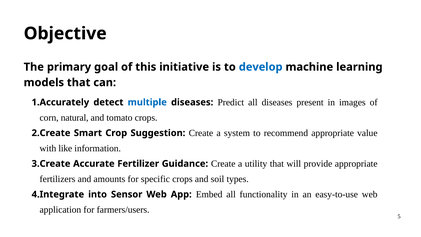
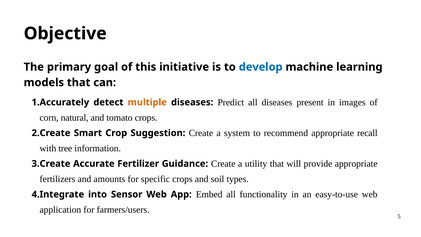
multiple colour: blue -> orange (147, 102)
value: value -> recall (367, 133)
like: like -> tree (65, 148)
